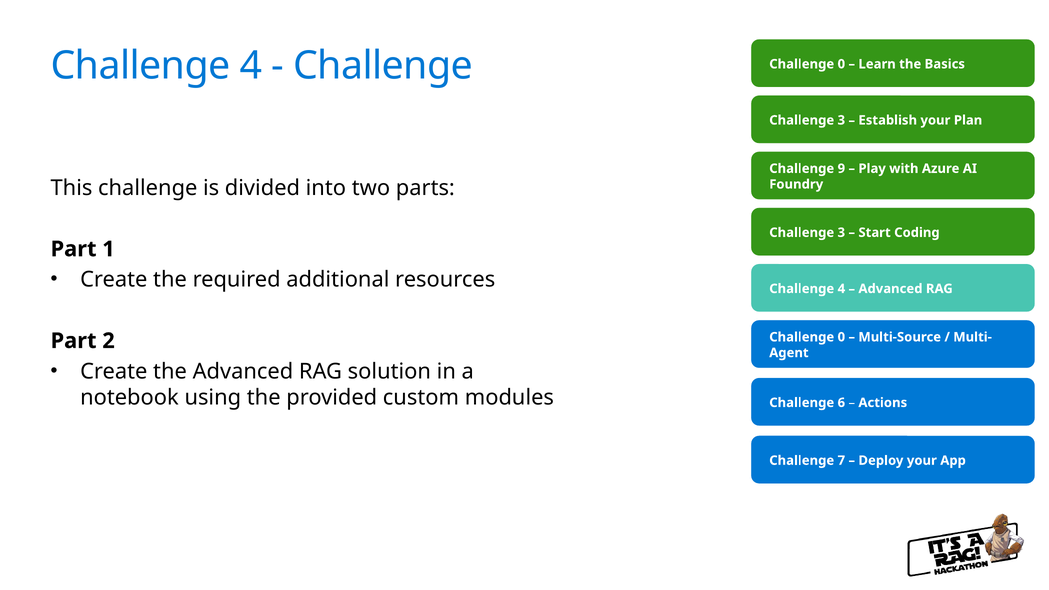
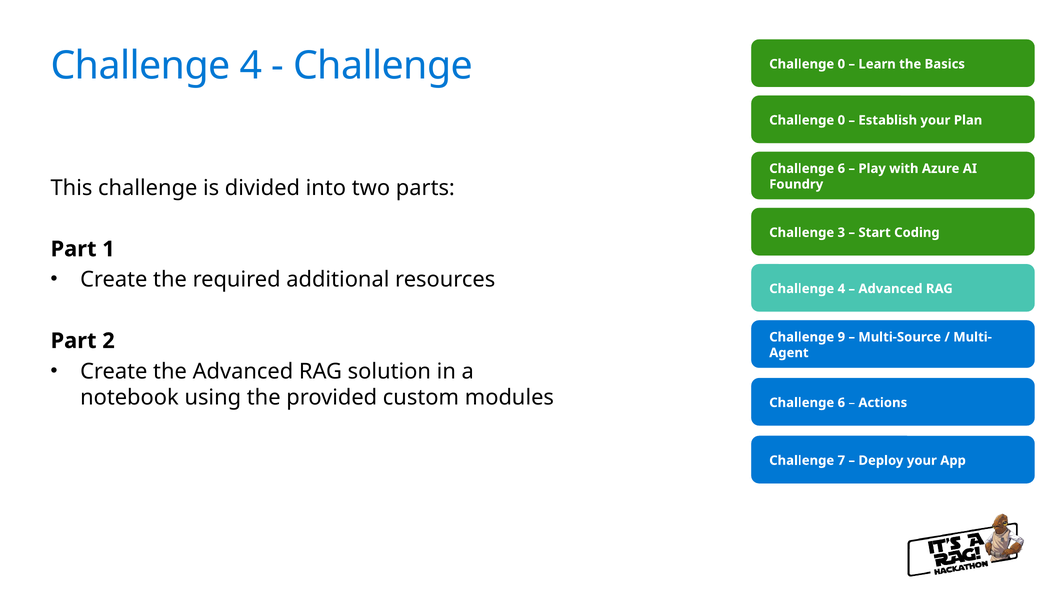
3: 3 -> 0 (841, 120)
9: 9 -> 6 (841, 169)
0: 0 -> 9 (841, 337)
